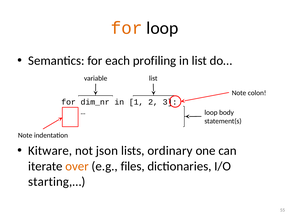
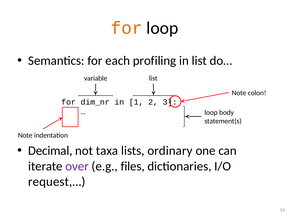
Kitware: Kitware -> Decimal (50, 151)
json: json -> taxa (107, 151)
over colour: orange -> purple (77, 166)
starting,…: starting,… -> request,… (57, 181)
